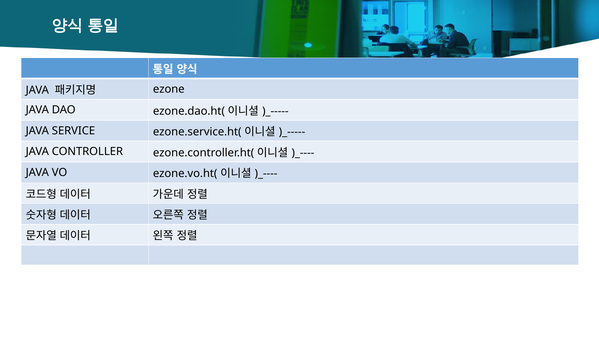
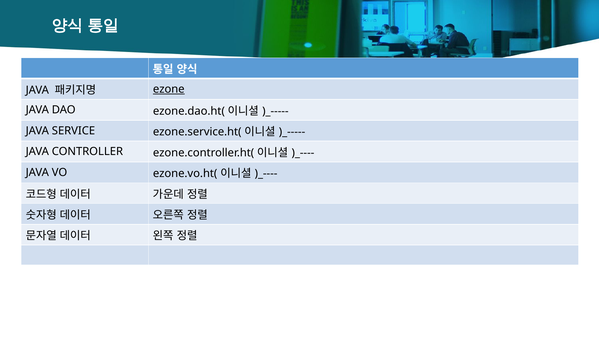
ezone underline: none -> present (169, 89)
